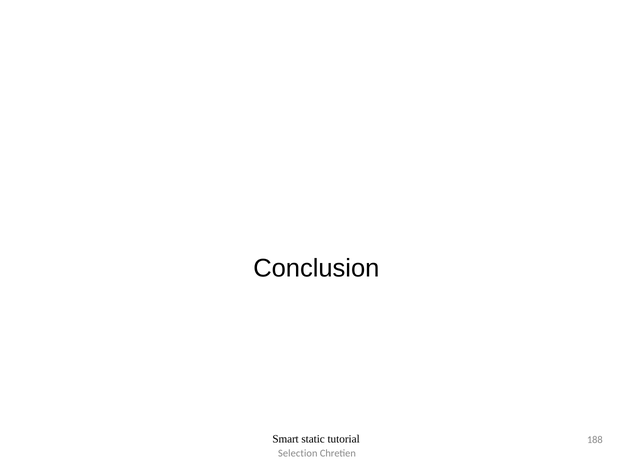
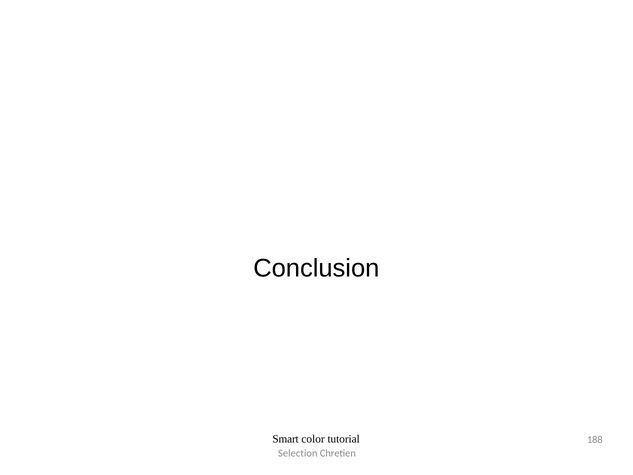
static: static -> color (313, 439)
